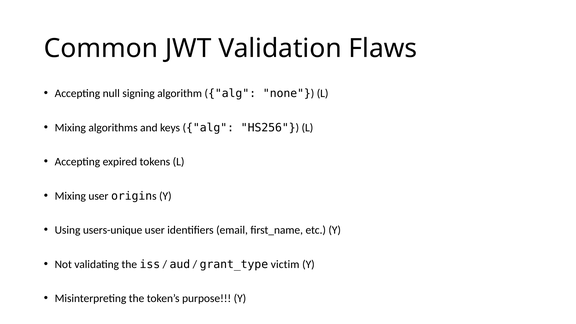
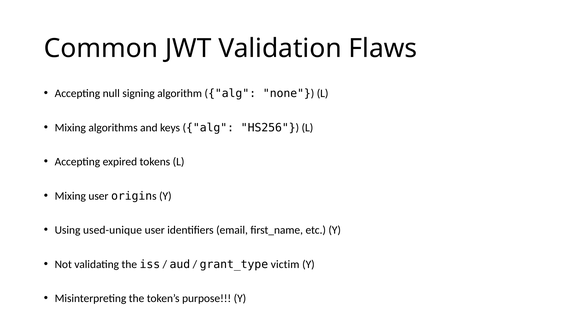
users-unique: users-unique -> used-unique (112, 230)
